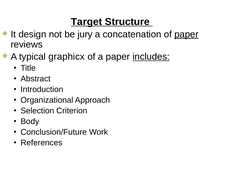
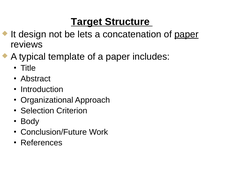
jury: jury -> lets (85, 34)
graphicx: graphicx -> template (67, 57)
includes underline: present -> none (151, 57)
